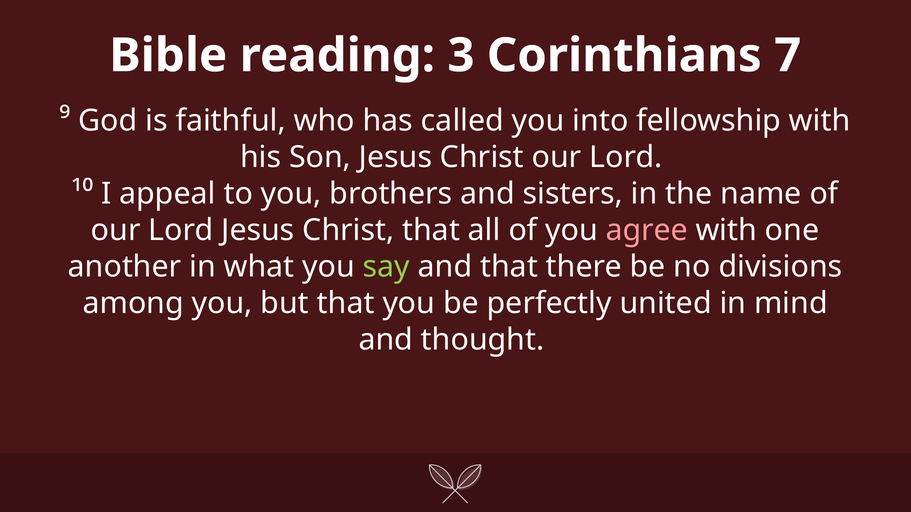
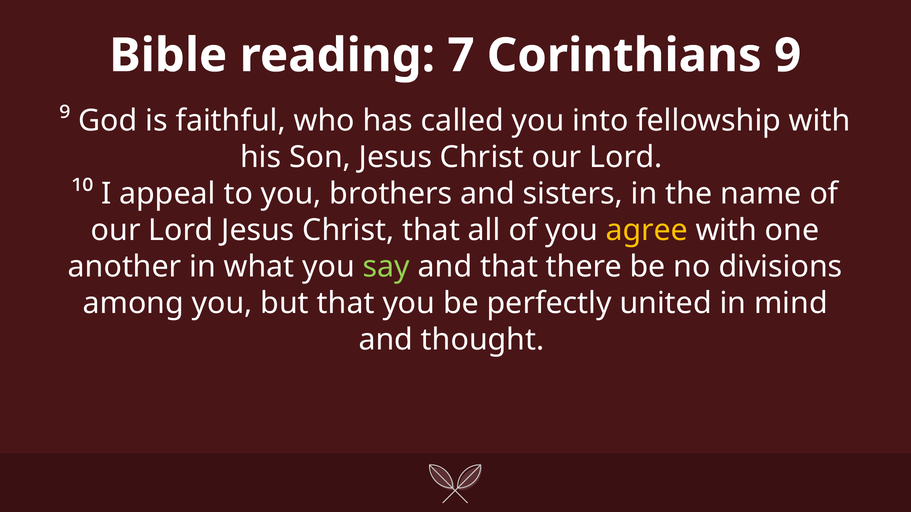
3: 3 -> 7 (461, 56)
7: 7 -> 9 (788, 56)
agree colour: pink -> yellow (647, 230)
